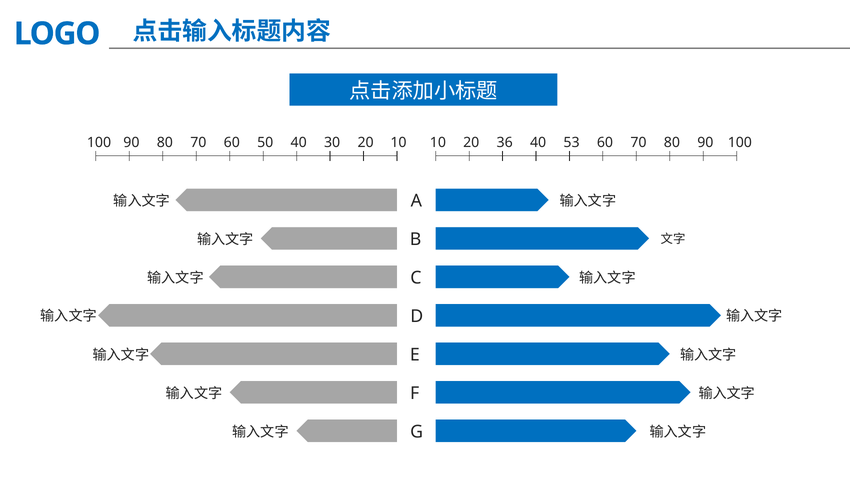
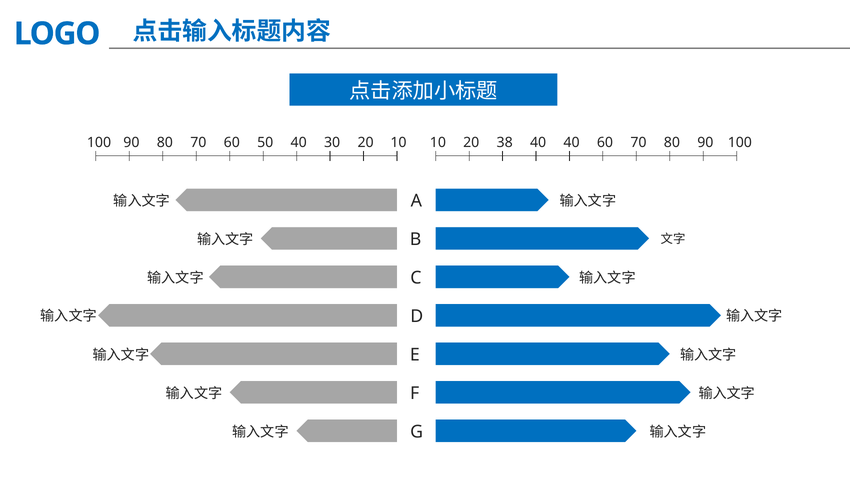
36: 36 -> 38 (505, 143)
40 53: 53 -> 40 (572, 143)
